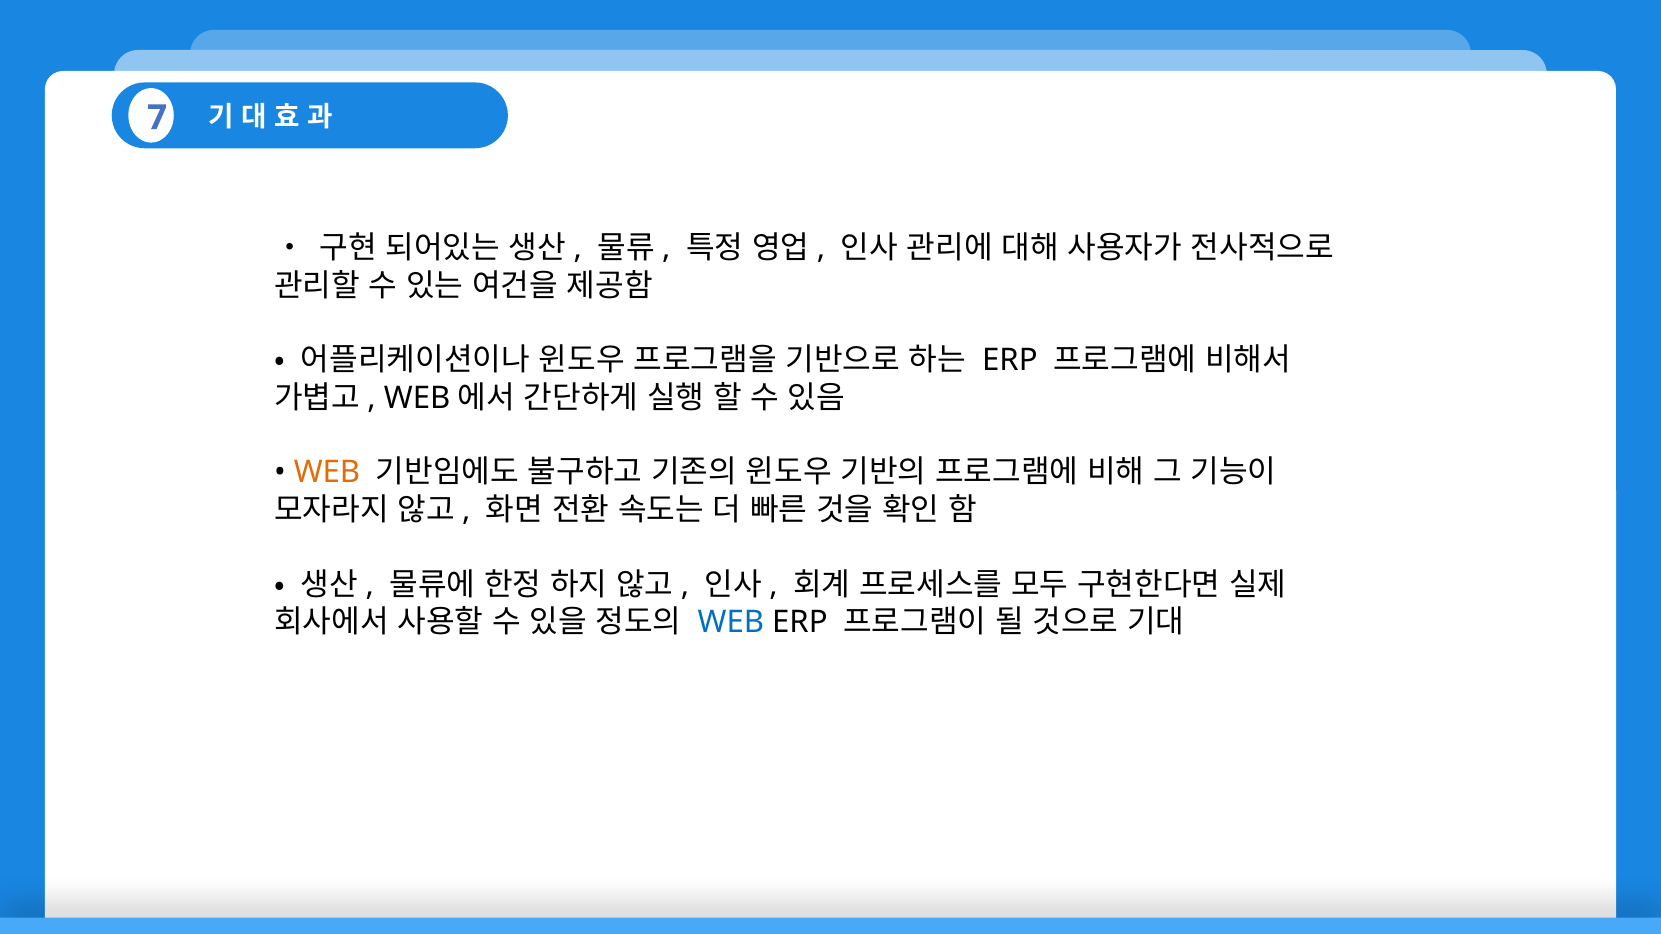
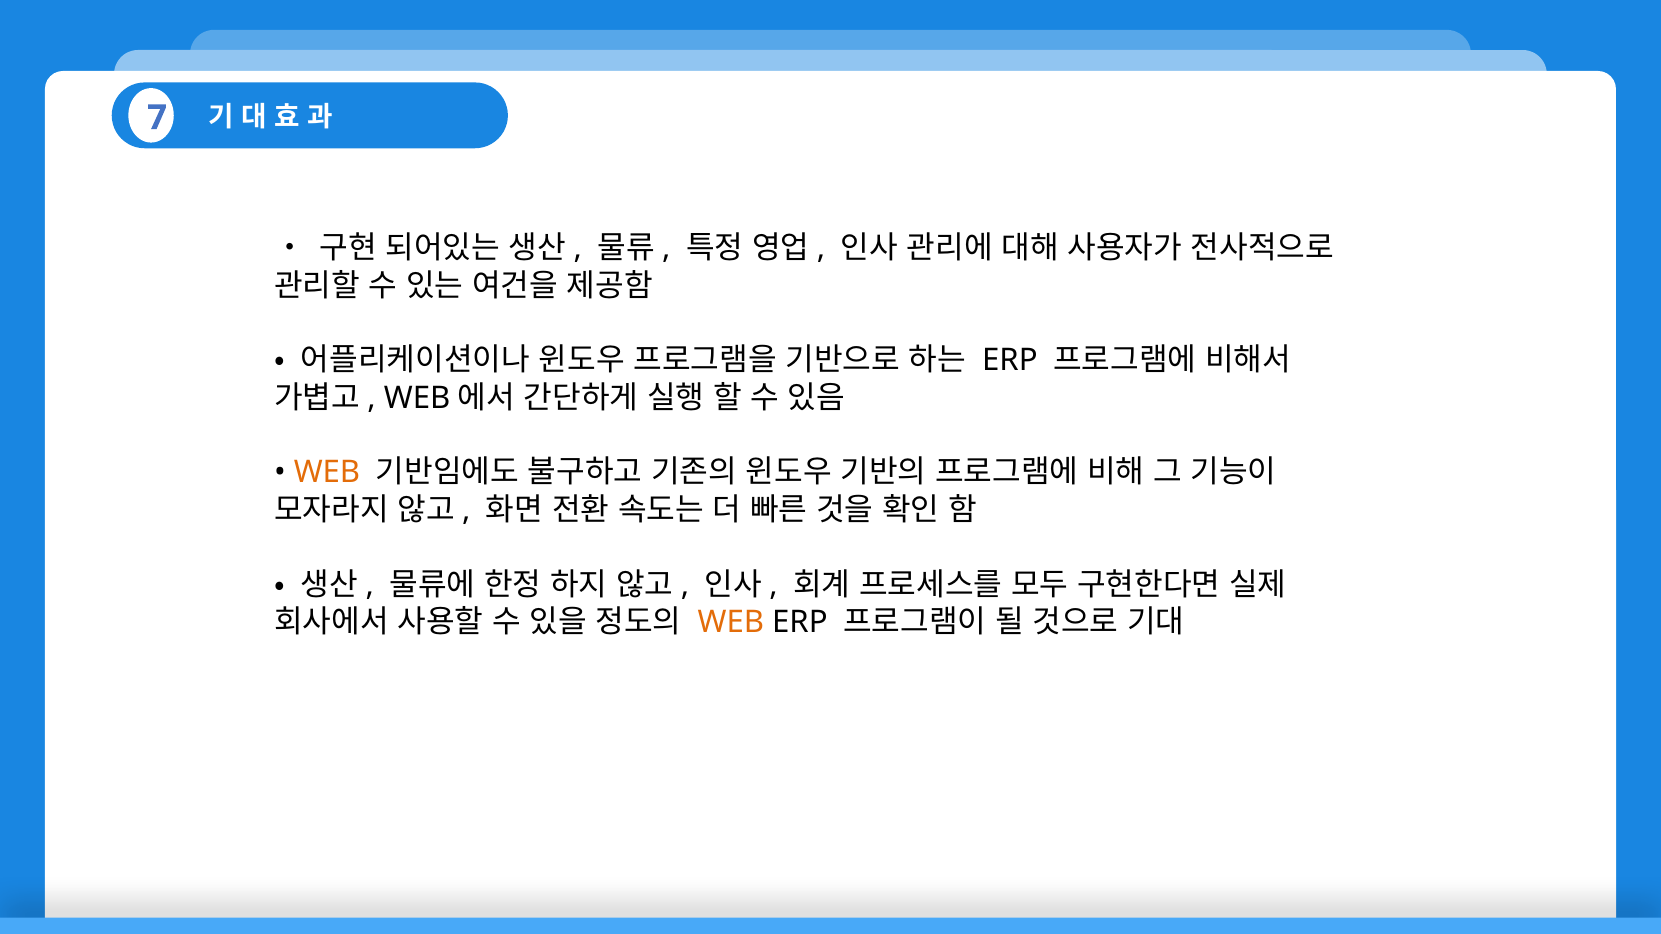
WEB colour: blue -> orange (731, 622)
